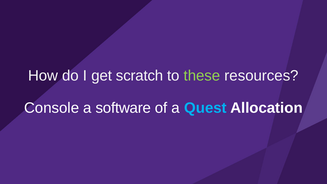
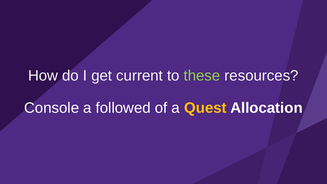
scratch: scratch -> current (140, 76)
software: software -> followed (123, 108)
Quest colour: light blue -> yellow (205, 108)
